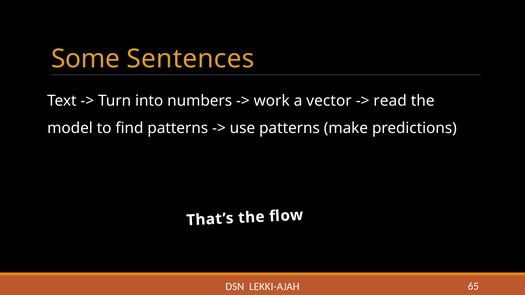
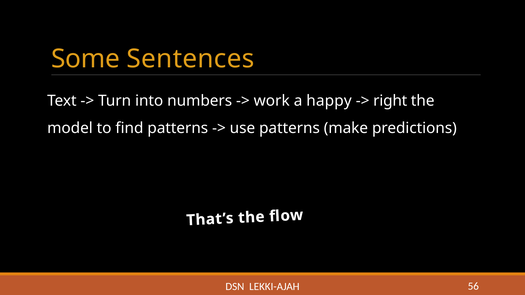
vector: vector -> happy (329, 101)
read: read -> right (390, 101)
65: 65 -> 56 (473, 287)
